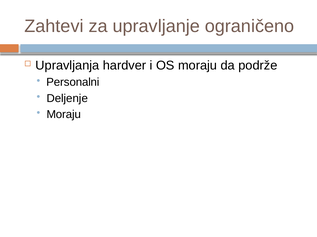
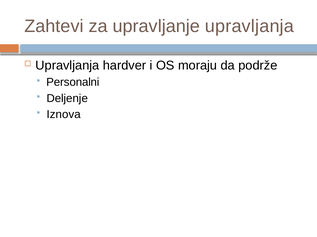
upravljanje ograničeno: ograničeno -> upravljanja (249, 26)
Moraju: Moraju -> Iznova (64, 115)
